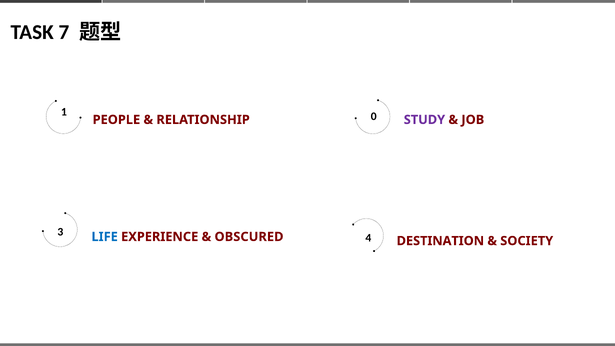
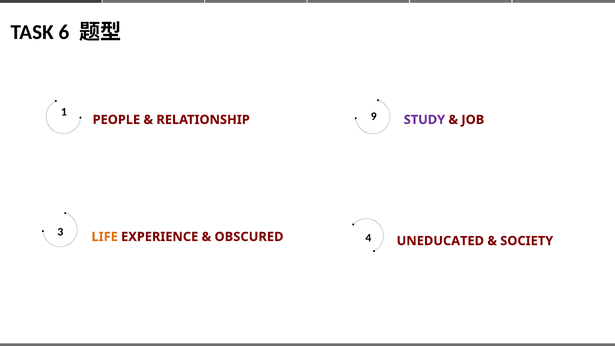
7: 7 -> 6 (64, 32)
0: 0 -> 9 (374, 116)
LIFE colour: blue -> orange (105, 237)
DESTINATION: DESTINATION -> UNEDUCATED (440, 241)
